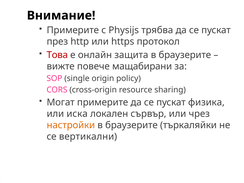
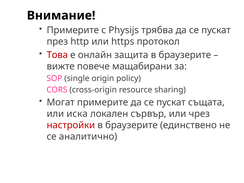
физика: физика -> същата (206, 102)
настройки colour: orange -> red (71, 125)
търкаляйки: търкаляйки -> единствено (188, 125)
вертикални: вертикални -> аналитично (88, 137)
